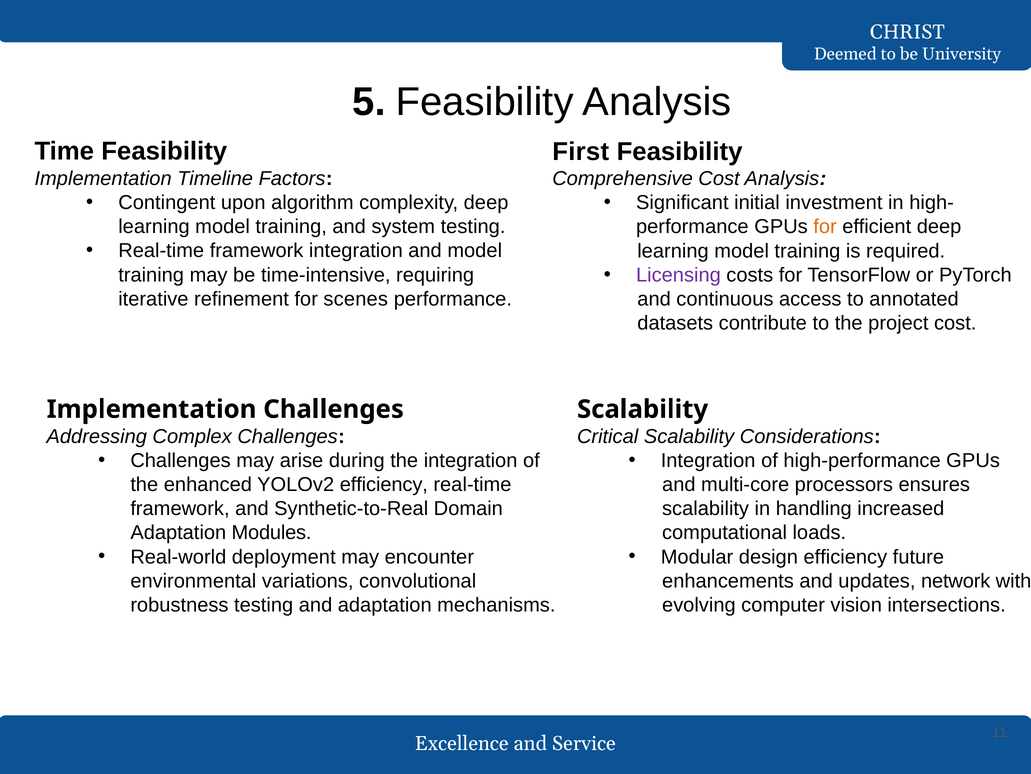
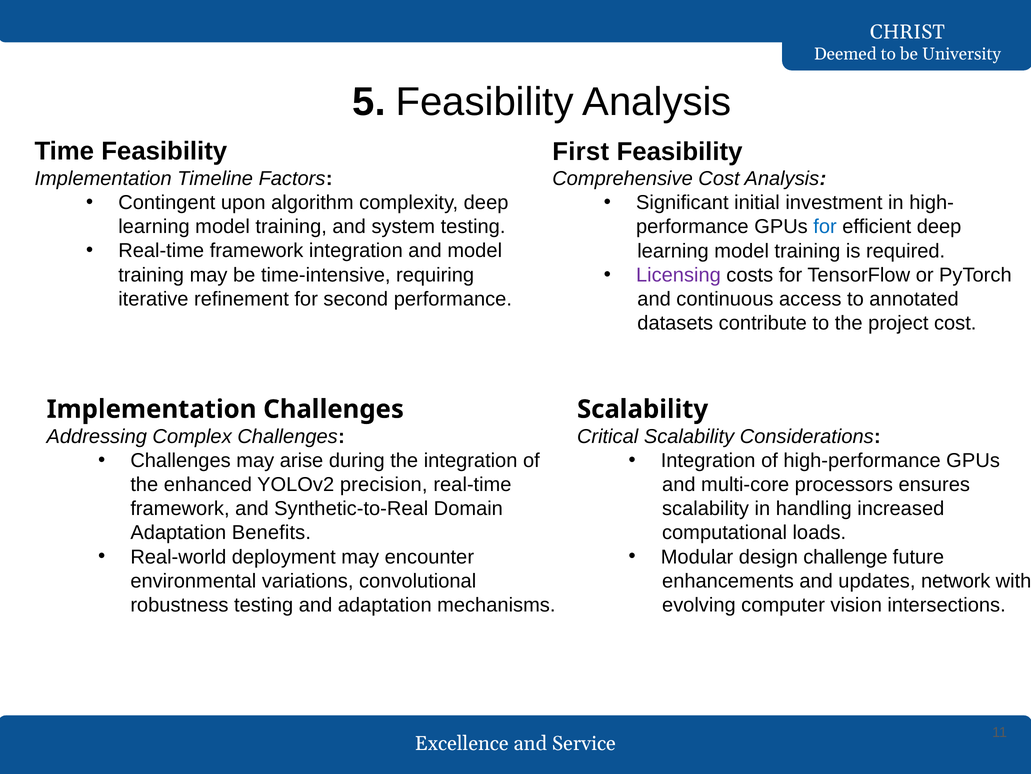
for colour: orange -> blue (825, 227)
scenes: scenes -> second (356, 299)
YOLOv2 efficiency: efficiency -> precision (384, 484)
Modules: Modules -> Benefits (271, 532)
design efficiency: efficiency -> challenge (845, 556)
